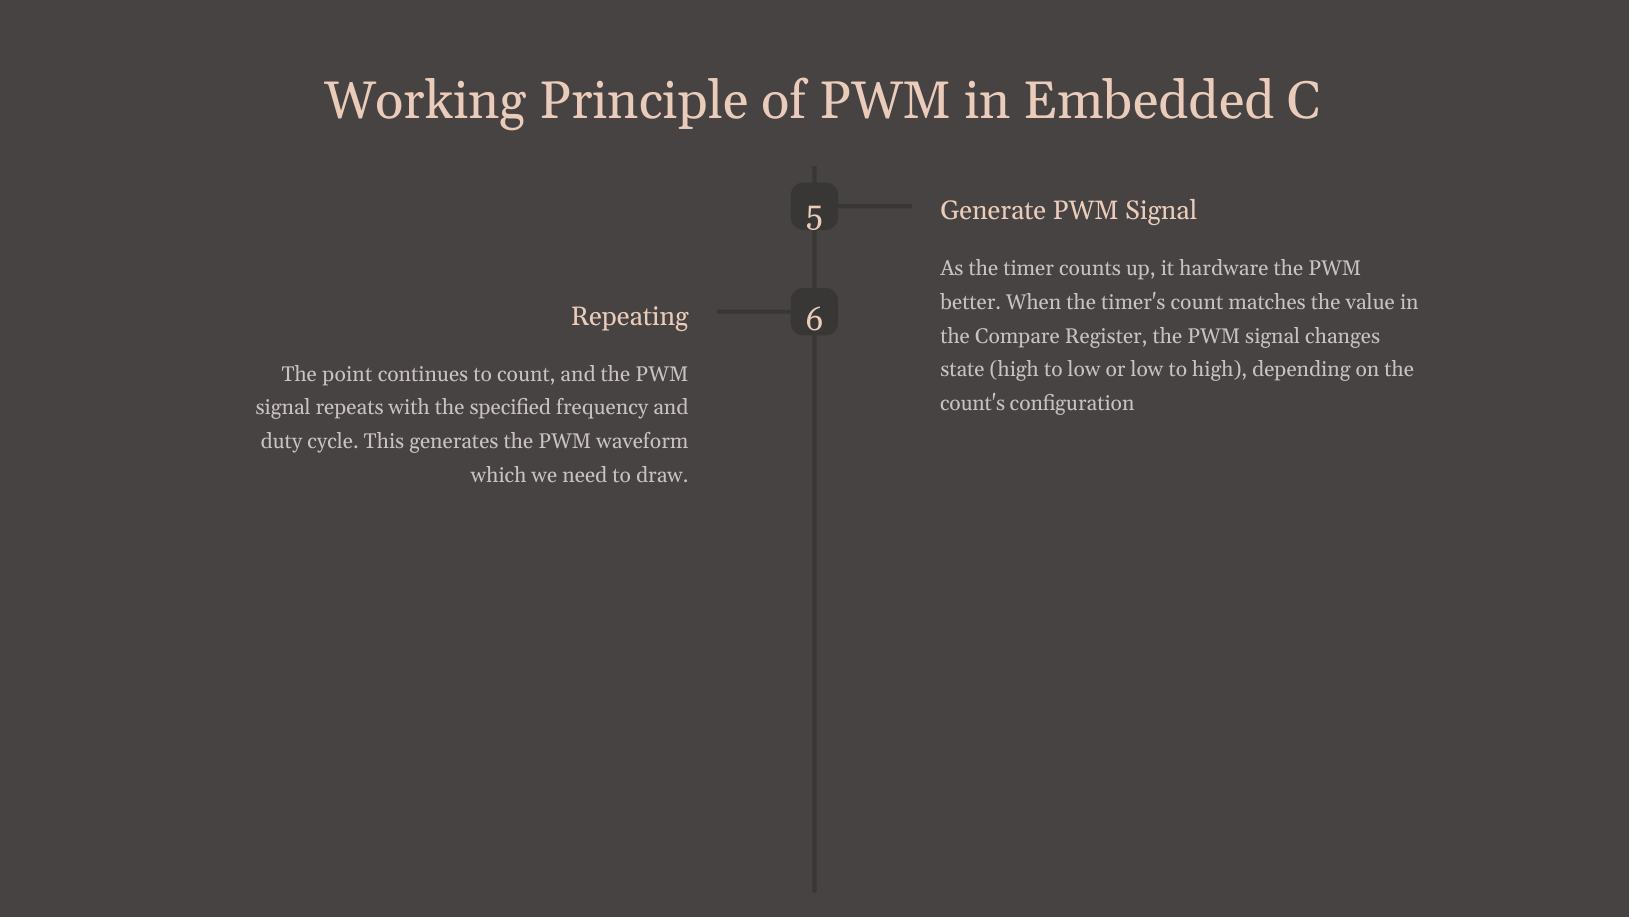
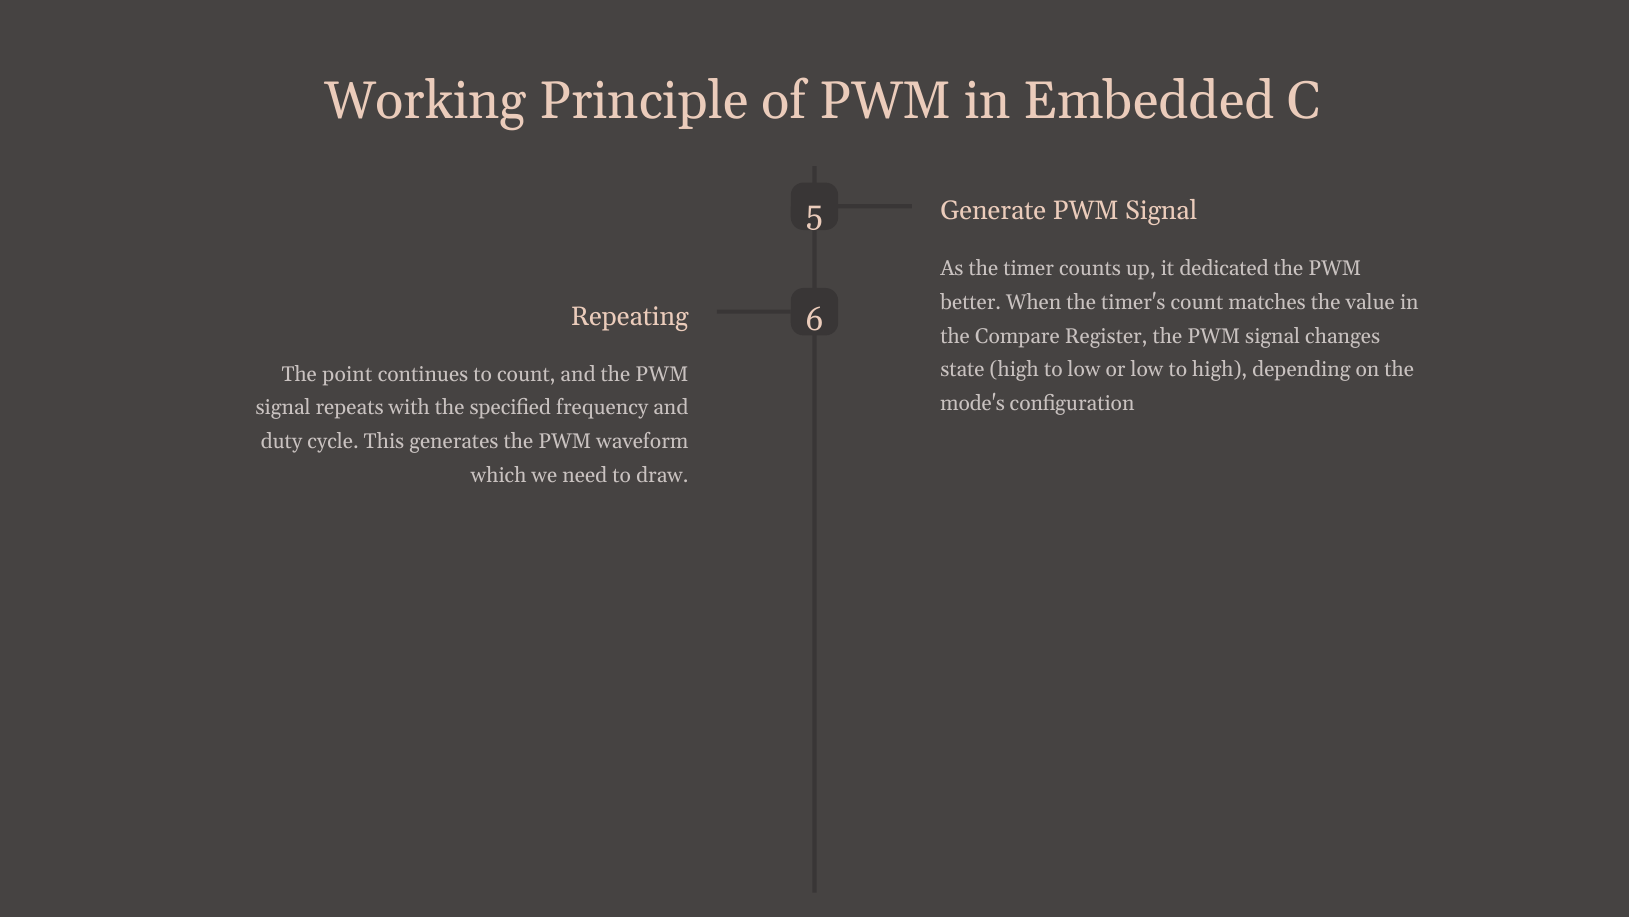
hardware: hardware -> dedicated (1224, 269)
count's: count's -> mode's (973, 403)
